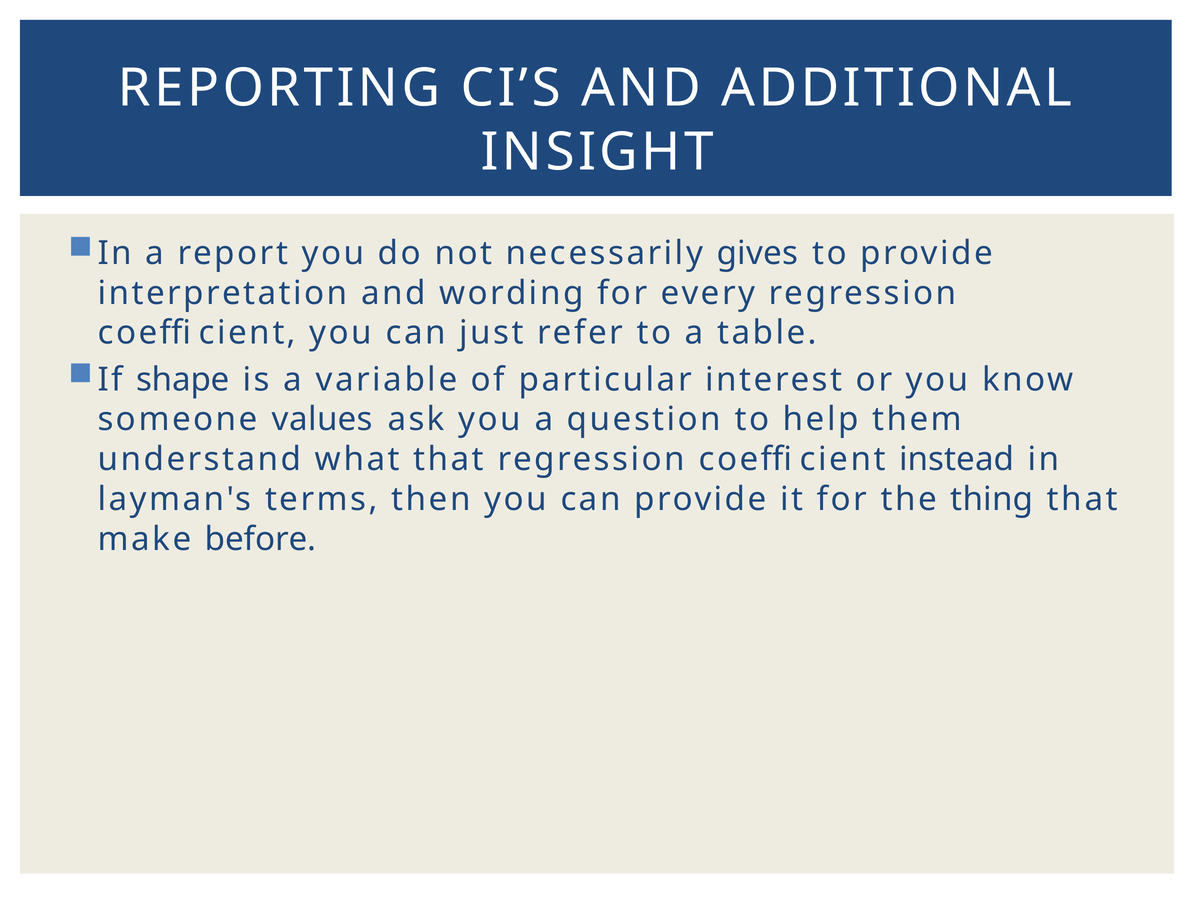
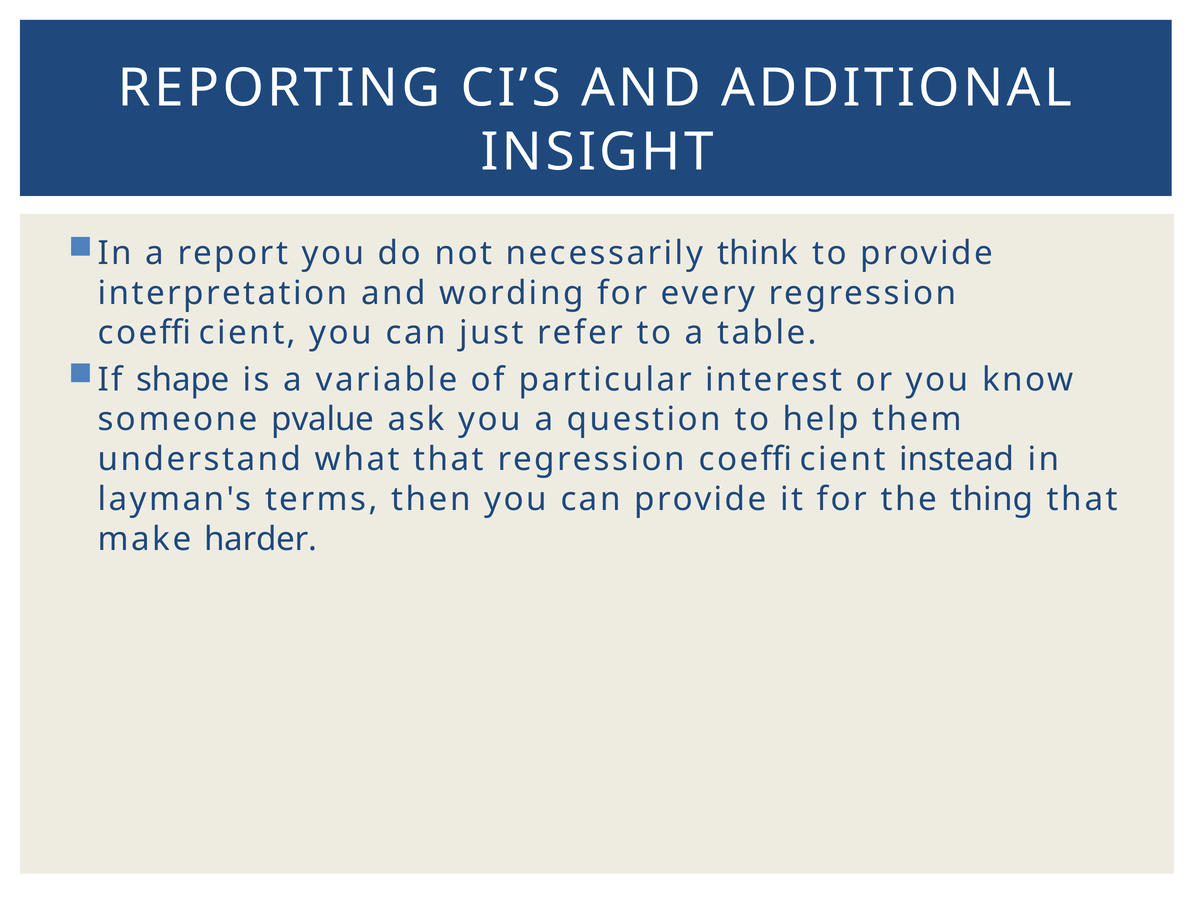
gives: gives -> think (757, 253)
values: values -> pvalue (323, 419)
before: before -> harder (261, 539)
